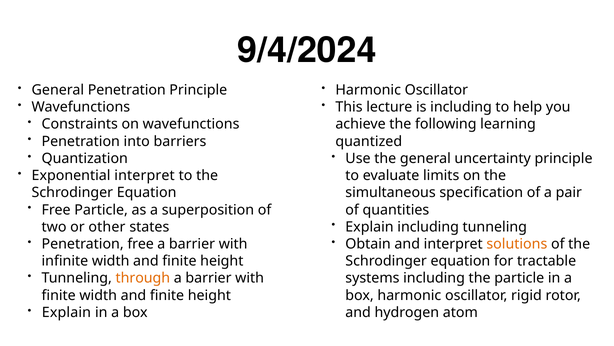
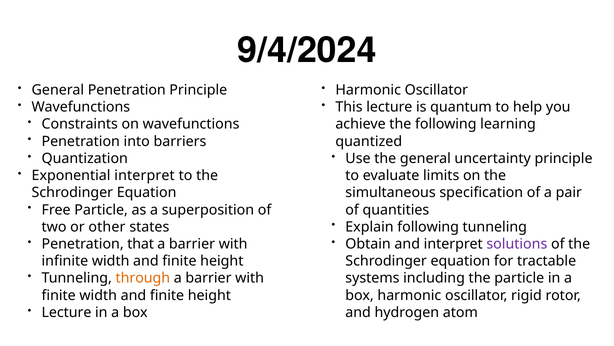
is including: including -> quantum (461, 107)
Explain including: including -> following (428, 227)
Penetration free: free -> that (141, 244)
solutions colour: orange -> purple (517, 244)
Explain: Explain -> Lecture (67, 312)
